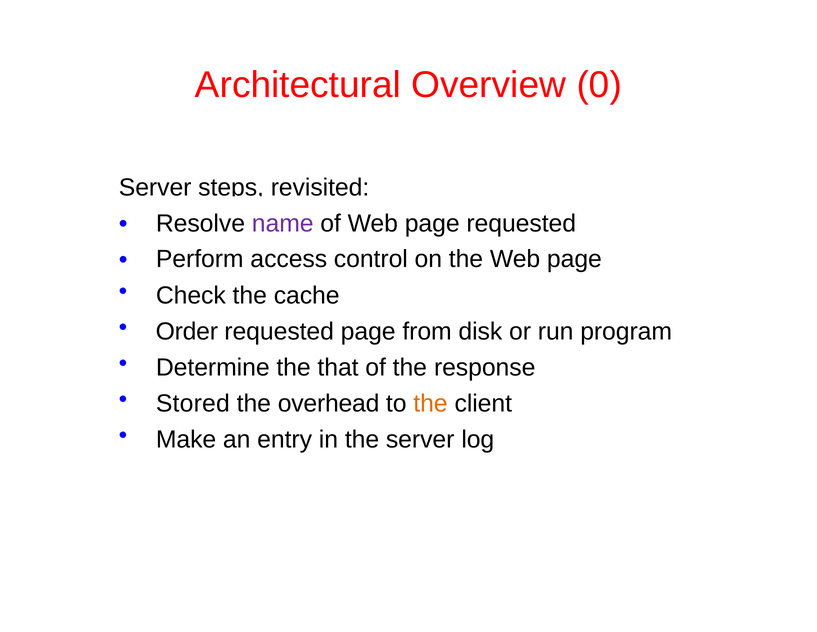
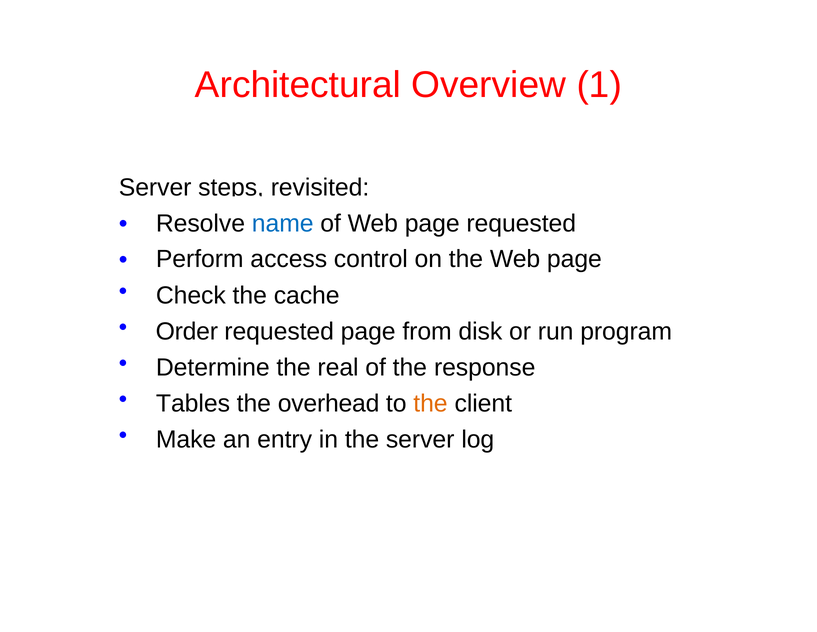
0: 0 -> 1 (599, 85)
name colour: purple -> blue (283, 223)
that: that -> real (338, 367)
Stored: Stored -> Tables (193, 403)
